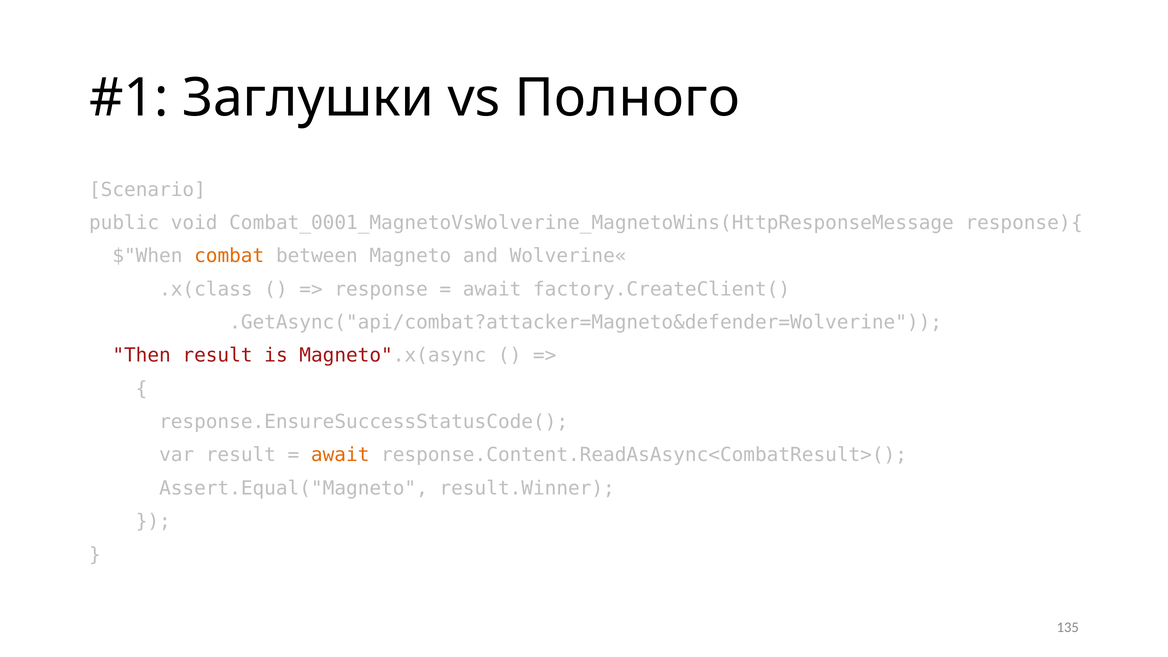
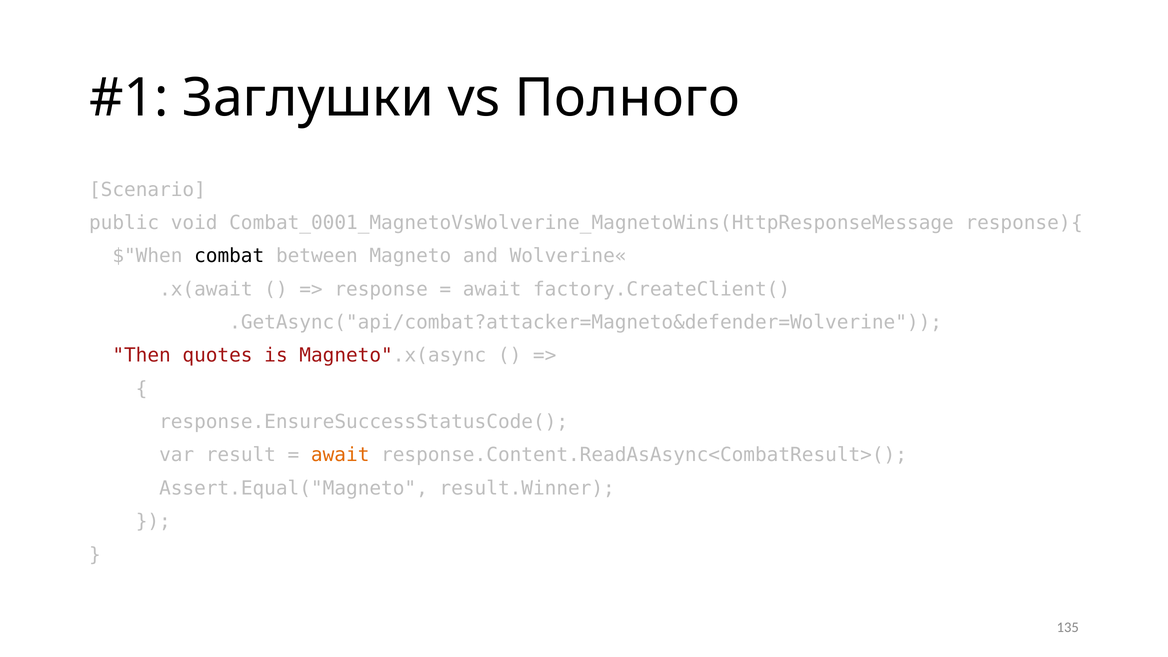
combat colour: orange -> black (229, 256)
.x(class: .x(class -> .x(await (206, 289)
Then result: result -> quotes (218, 356)
